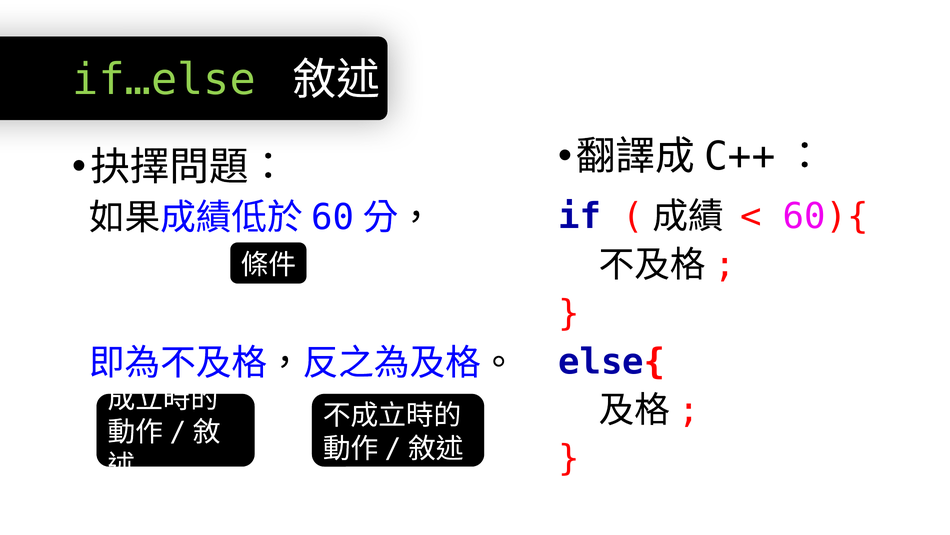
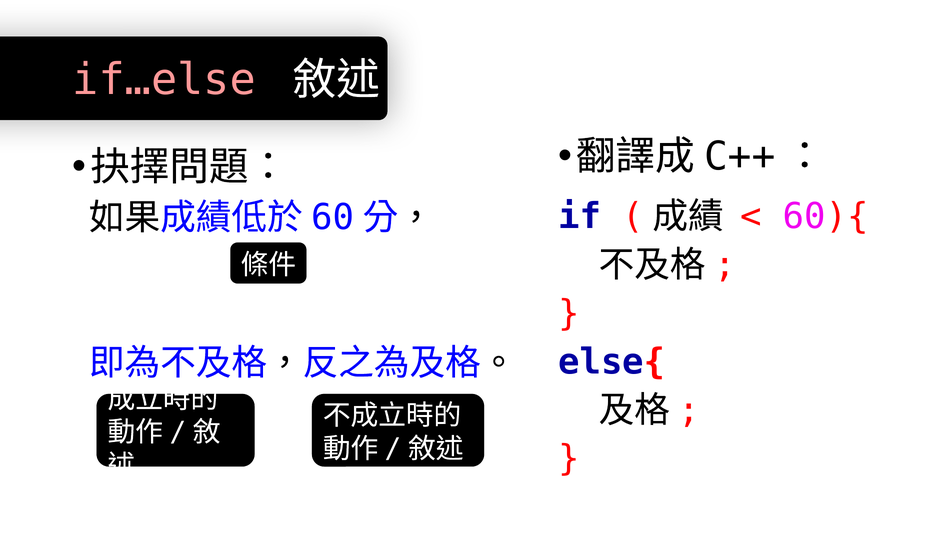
if…else colour: light green -> pink (164, 80)
